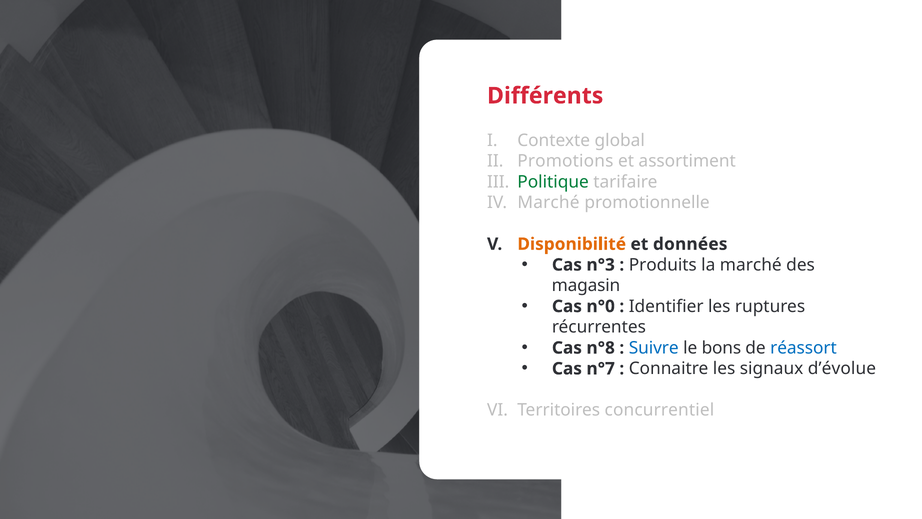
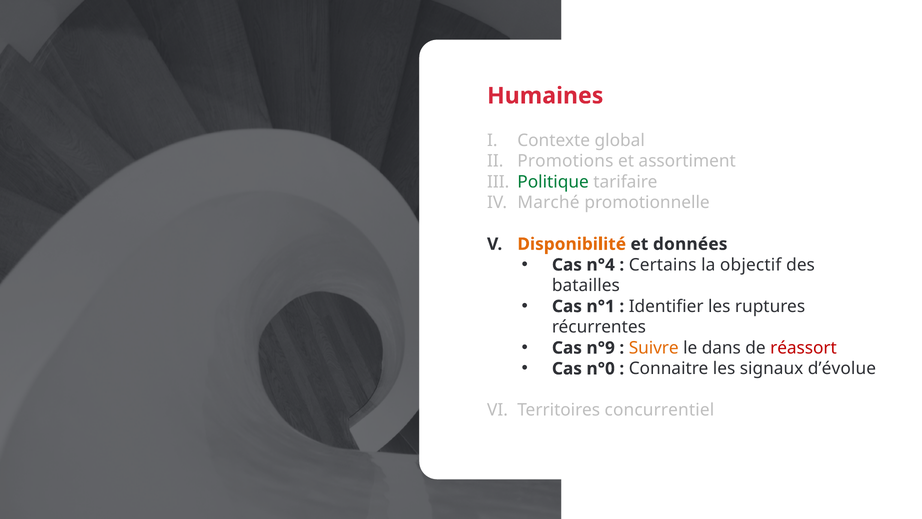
Différents: Différents -> Humaines (545, 96)
n°3: n°3 -> n°4 (601, 265)
Produits: Produits -> Certains (663, 265)
la marché: marché -> objectif (751, 265)
magasin: magasin -> batailles (586, 285)
n°0: n°0 -> n°1 (601, 306)
n°8: n°8 -> n°9 (601, 348)
Suivre colour: blue -> orange (654, 348)
bons: bons -> dans (721, 348)
réassort colour: blue -> red (803, 348)
n°7: n°7 -> n°0 (601, 368)
